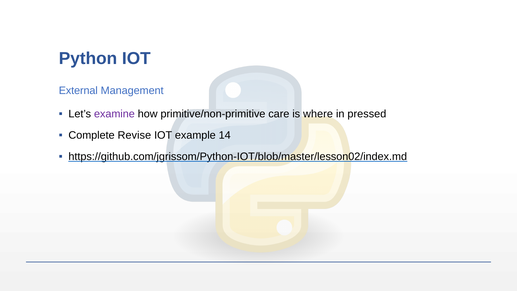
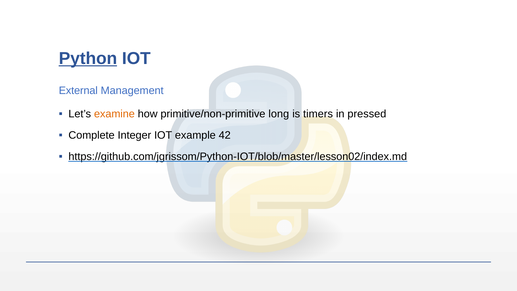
Python underline: none -> present (88, 58)
examine colour: purple -> orange (114, 114)
care: care -> long (279, 114)
where: where -> timers (318, 114)
Revise: Revise -> Integer (134, 135)
14: 14 -> 42 (225, 135)
